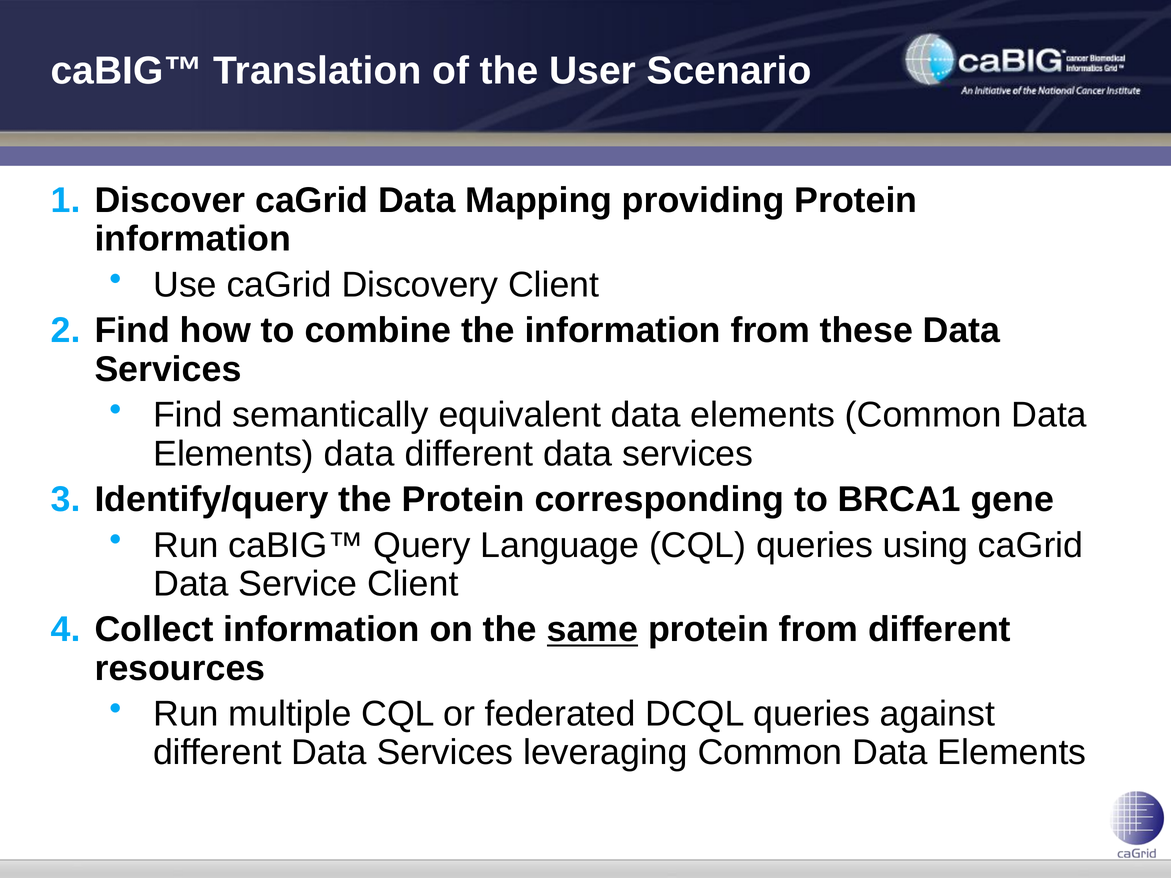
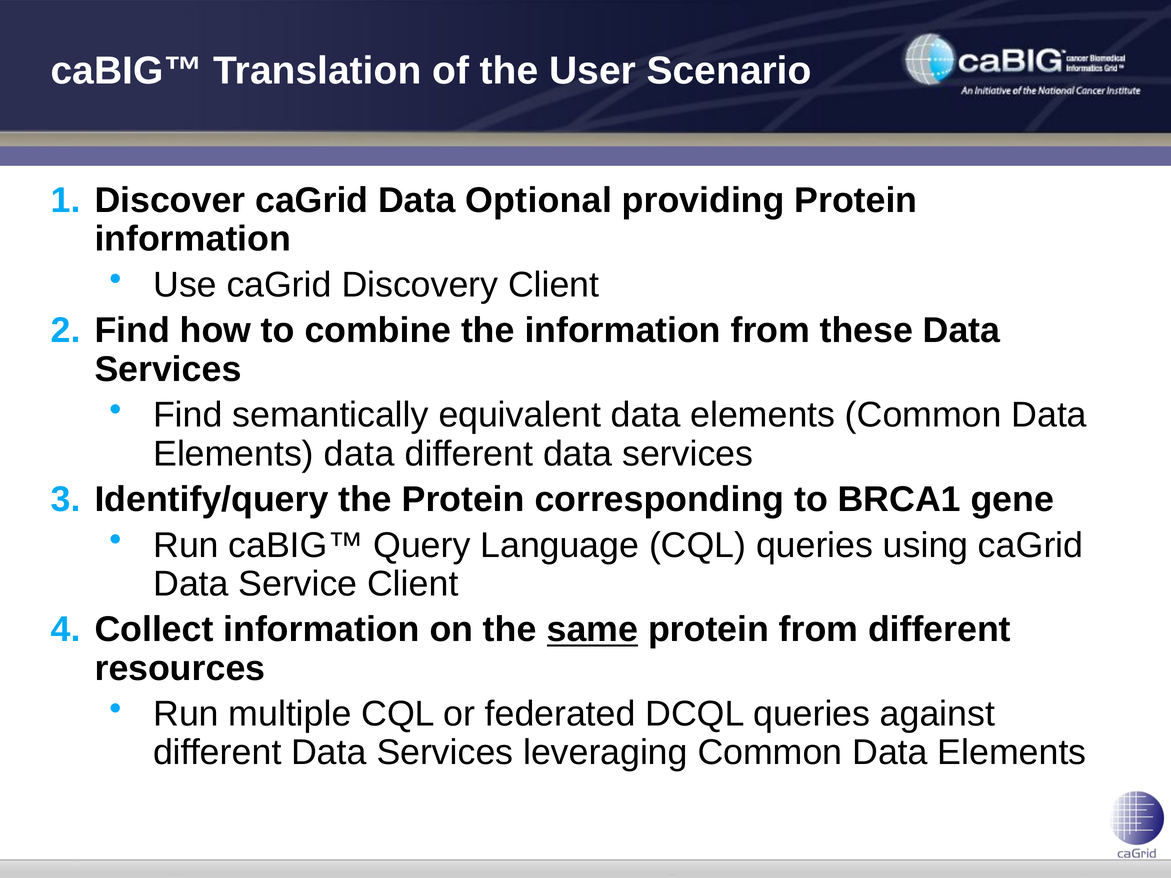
Mapping: Mapping -> Optional (539, 201)
